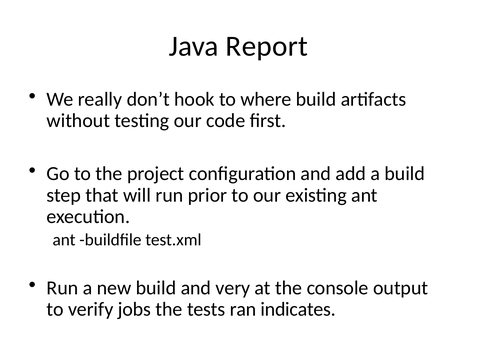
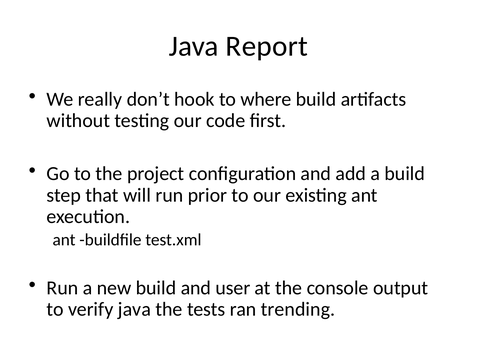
very: very -> user (233, 288)
verify jobs: jobs -> java (134, 310)
indicates: indicates -> trending (298, 310)
